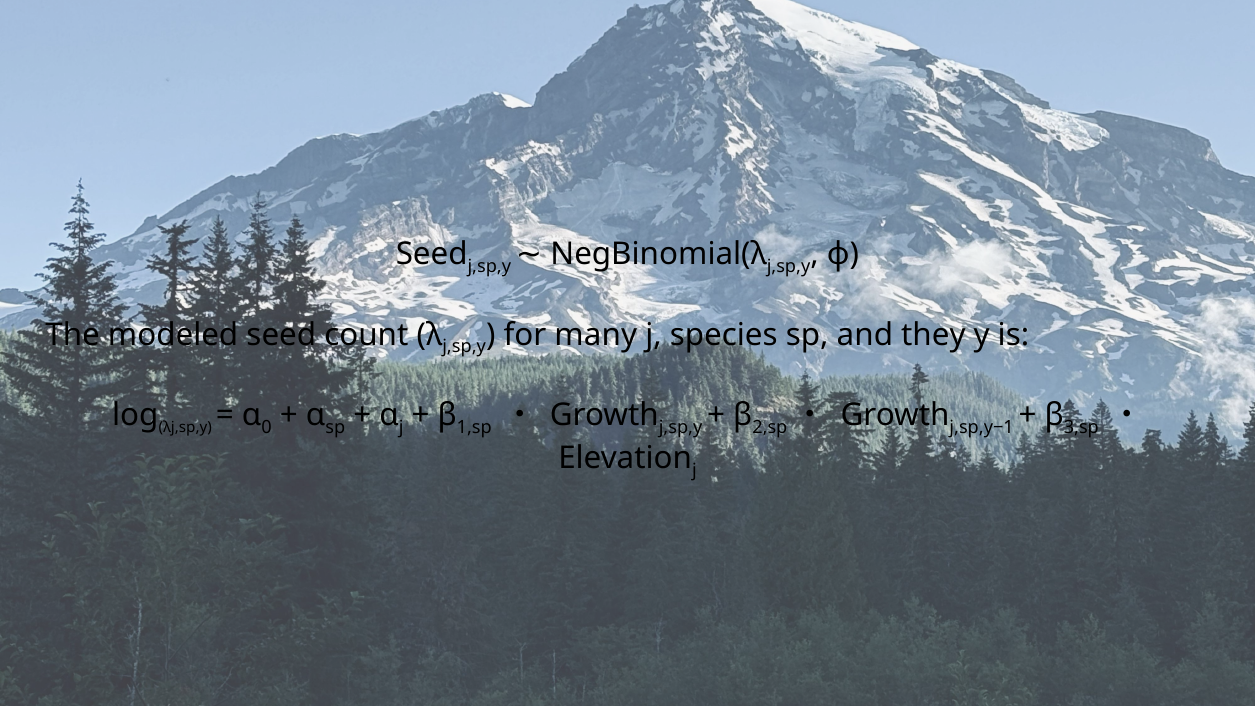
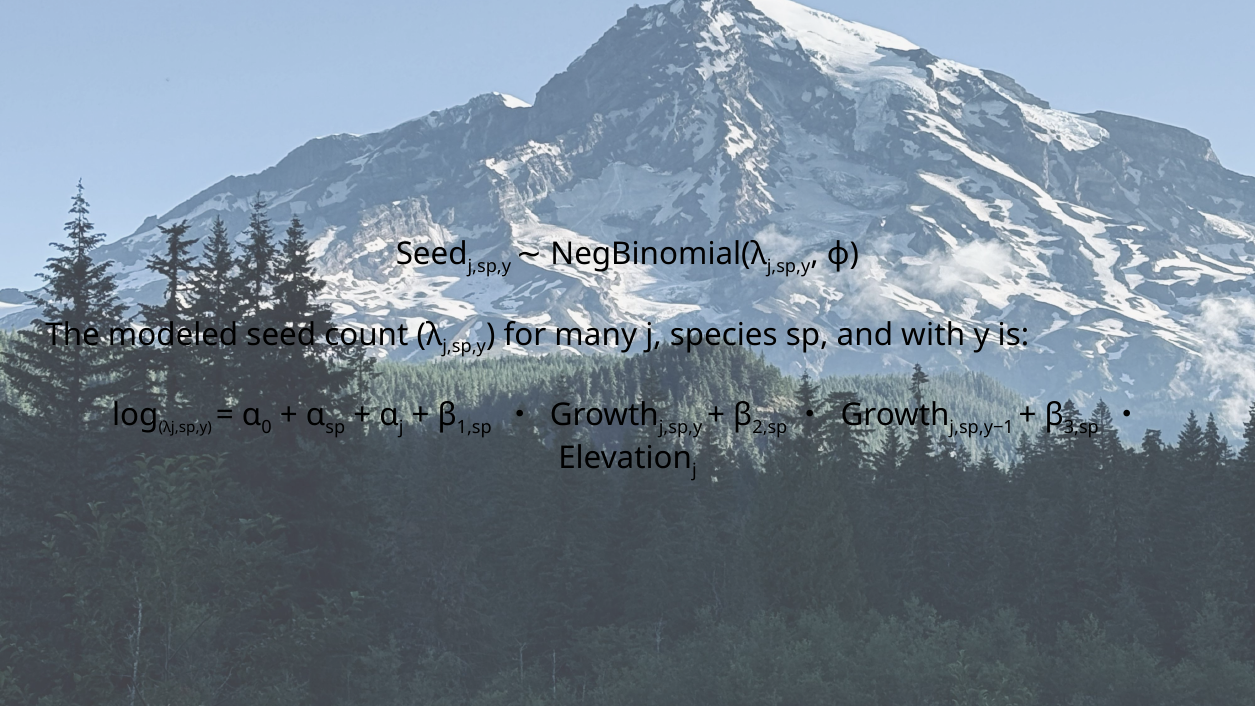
they: they -> with (933, 335)
